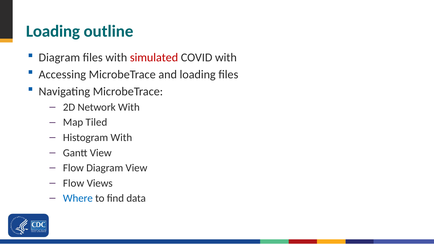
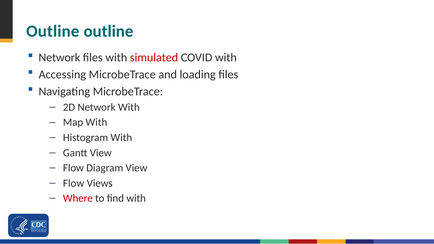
Loading: Loading -> Outline (53, 31)
Diagram: Diagram -> Network (59, 58)
Map Tiled: Tiled -> With (96, 122)
Where colour: blue -> red (78, 198)
find data: data -> with (136, 198)
